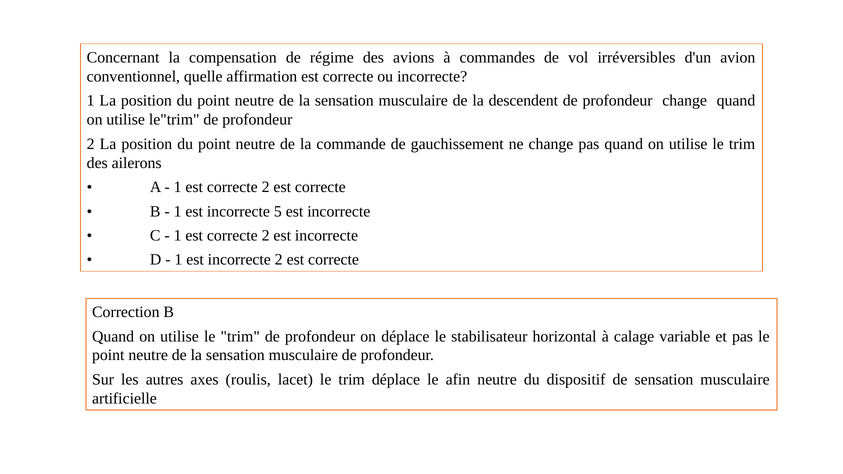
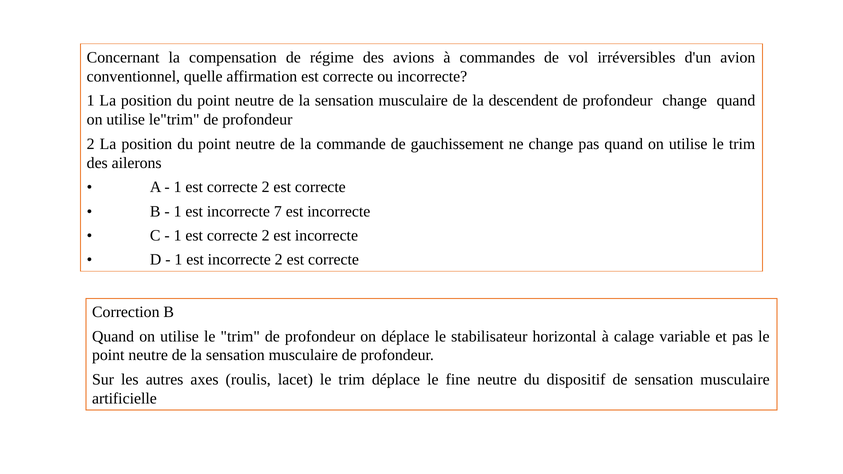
5: 5 -> 7 (278, 211)
afin: afin -> fine (458, 380)
